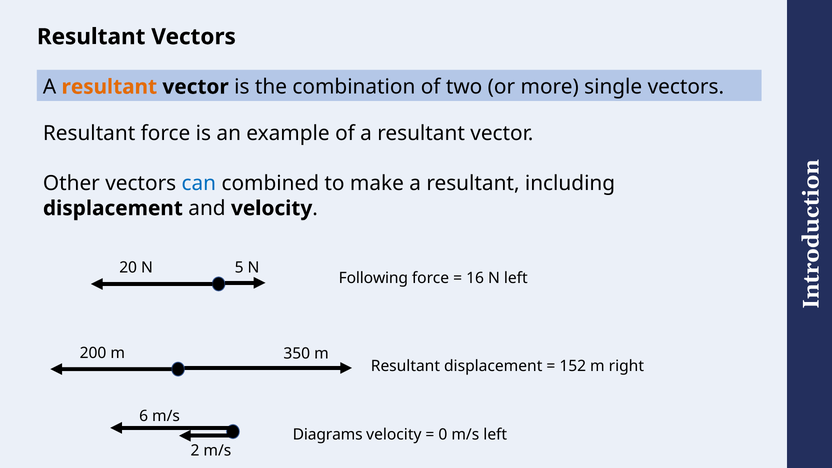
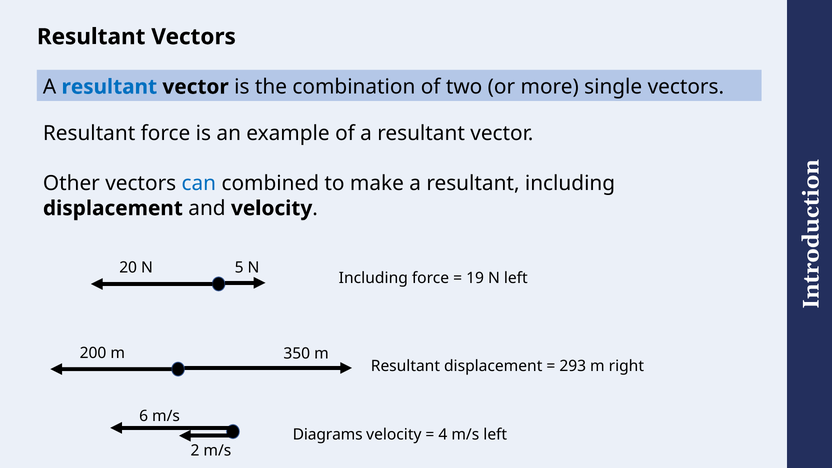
resultant colour: orange -> blue (109, 87)
Following: Following -> Including (373, 278)
16: 16 -> 19 (475, 278)
152: 152 -> 293 (573, 366)
0: 0 -> 4 (443, 435)
